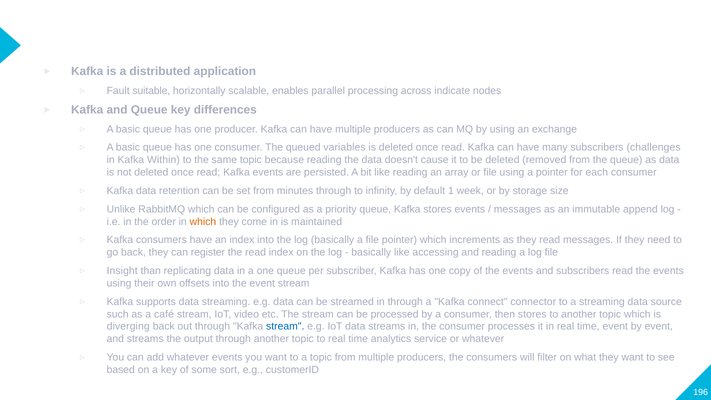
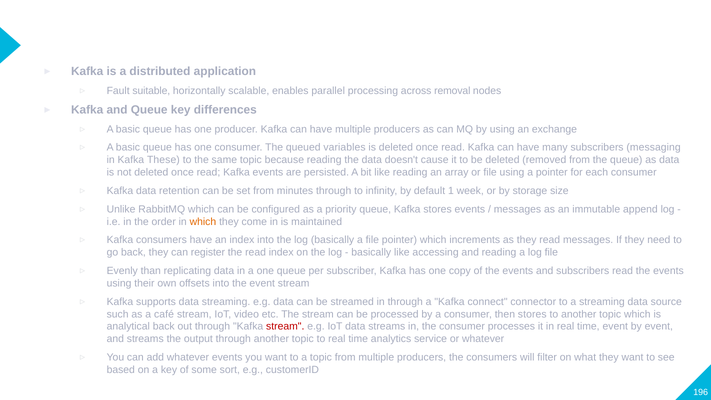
indicate: indicate -> removal (452, 91)
challenges: challenges -> messaging (654, 147)
Within: Within -> These (163, 160)
Insight: Insight -> Evenly (122, 271)
diverging: diverging -> analytical (128, 326)
stream colour: blue -> red (285, 326)
